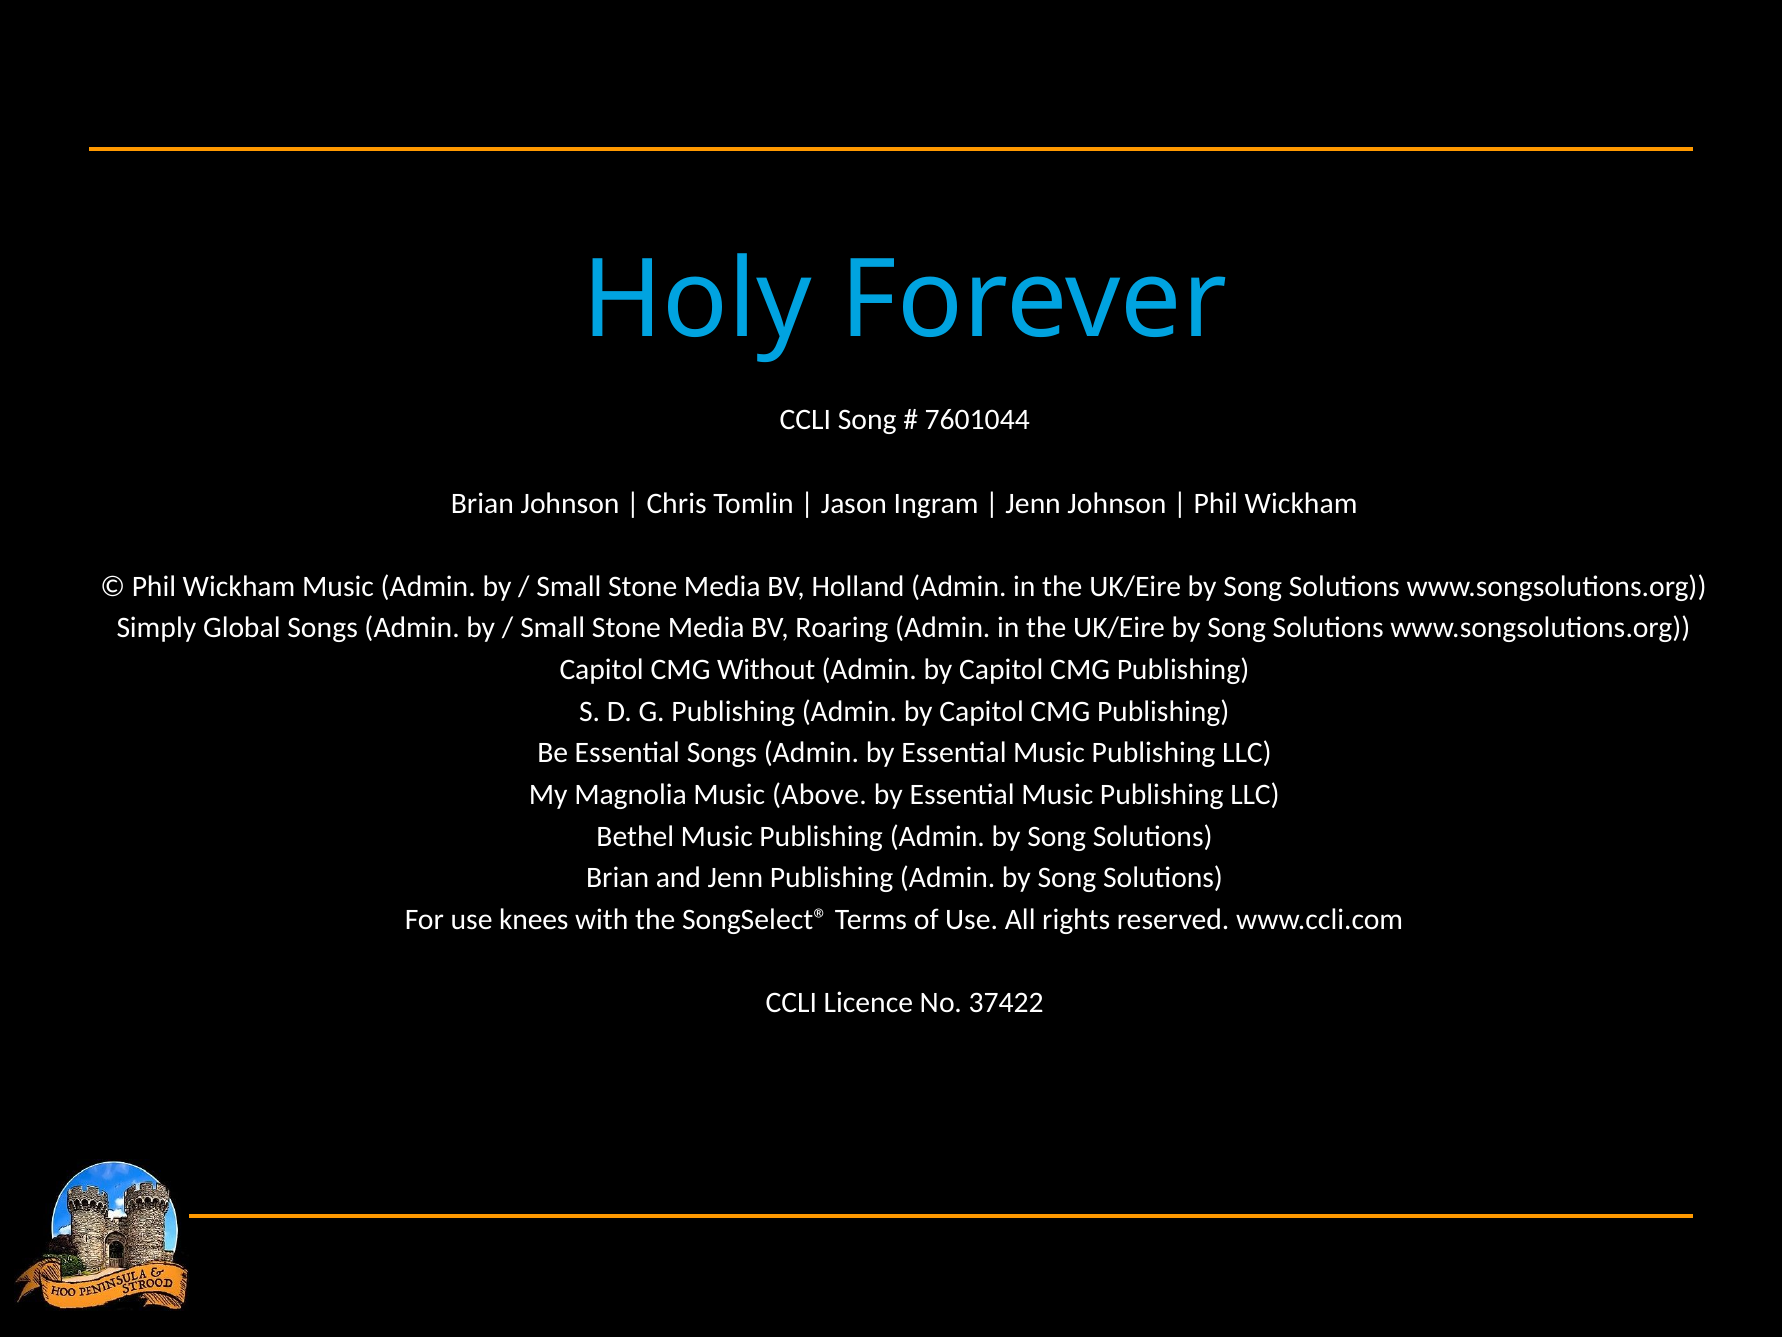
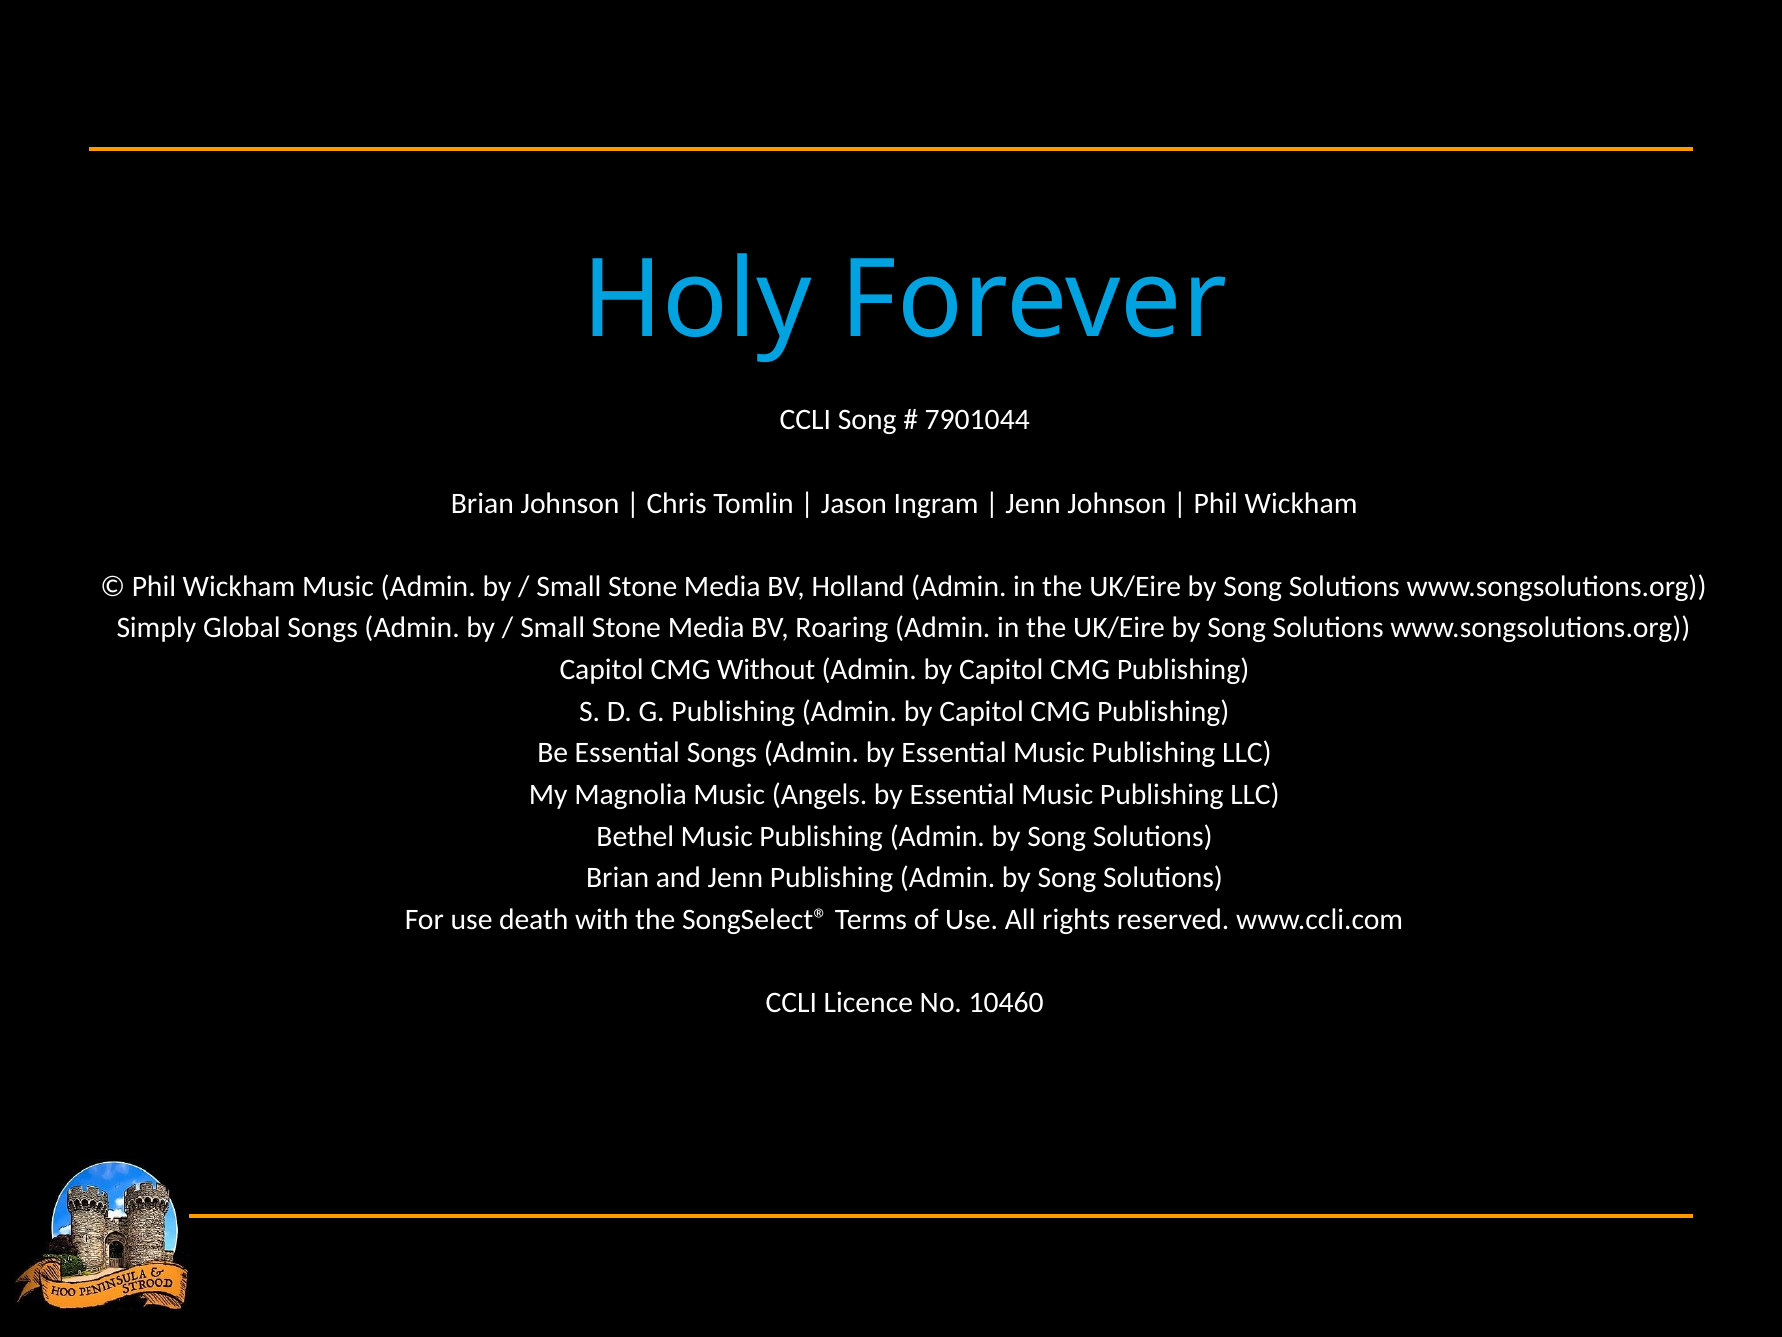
7601044: 7601044 -> 7901044 (977, 420)
Above: Above -> Angels (820, 794)
knees: knees -> death (534, 919)
37422: 37422 -> 10460 (1006, 1002)
